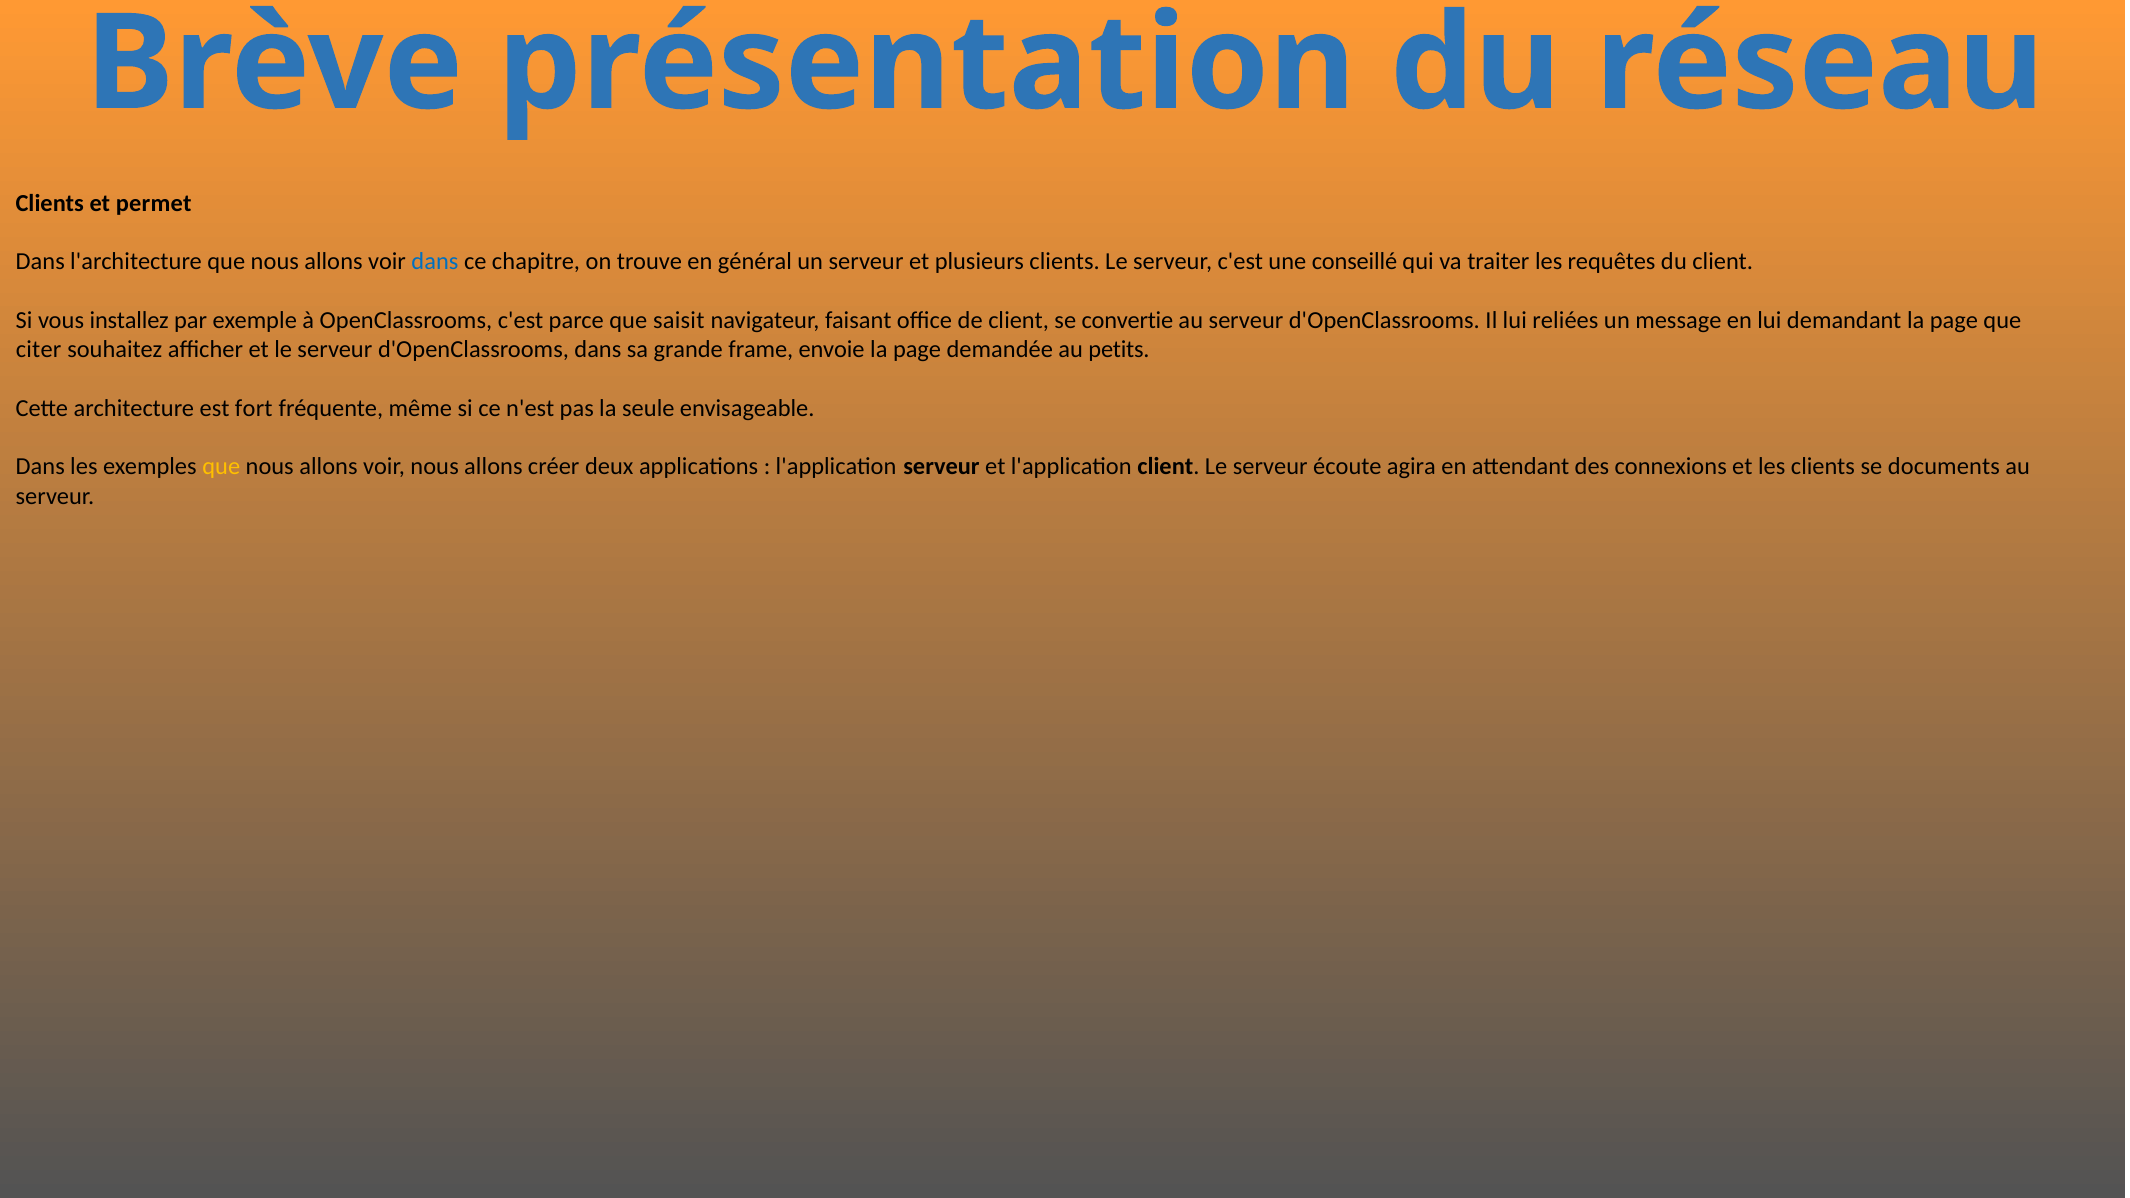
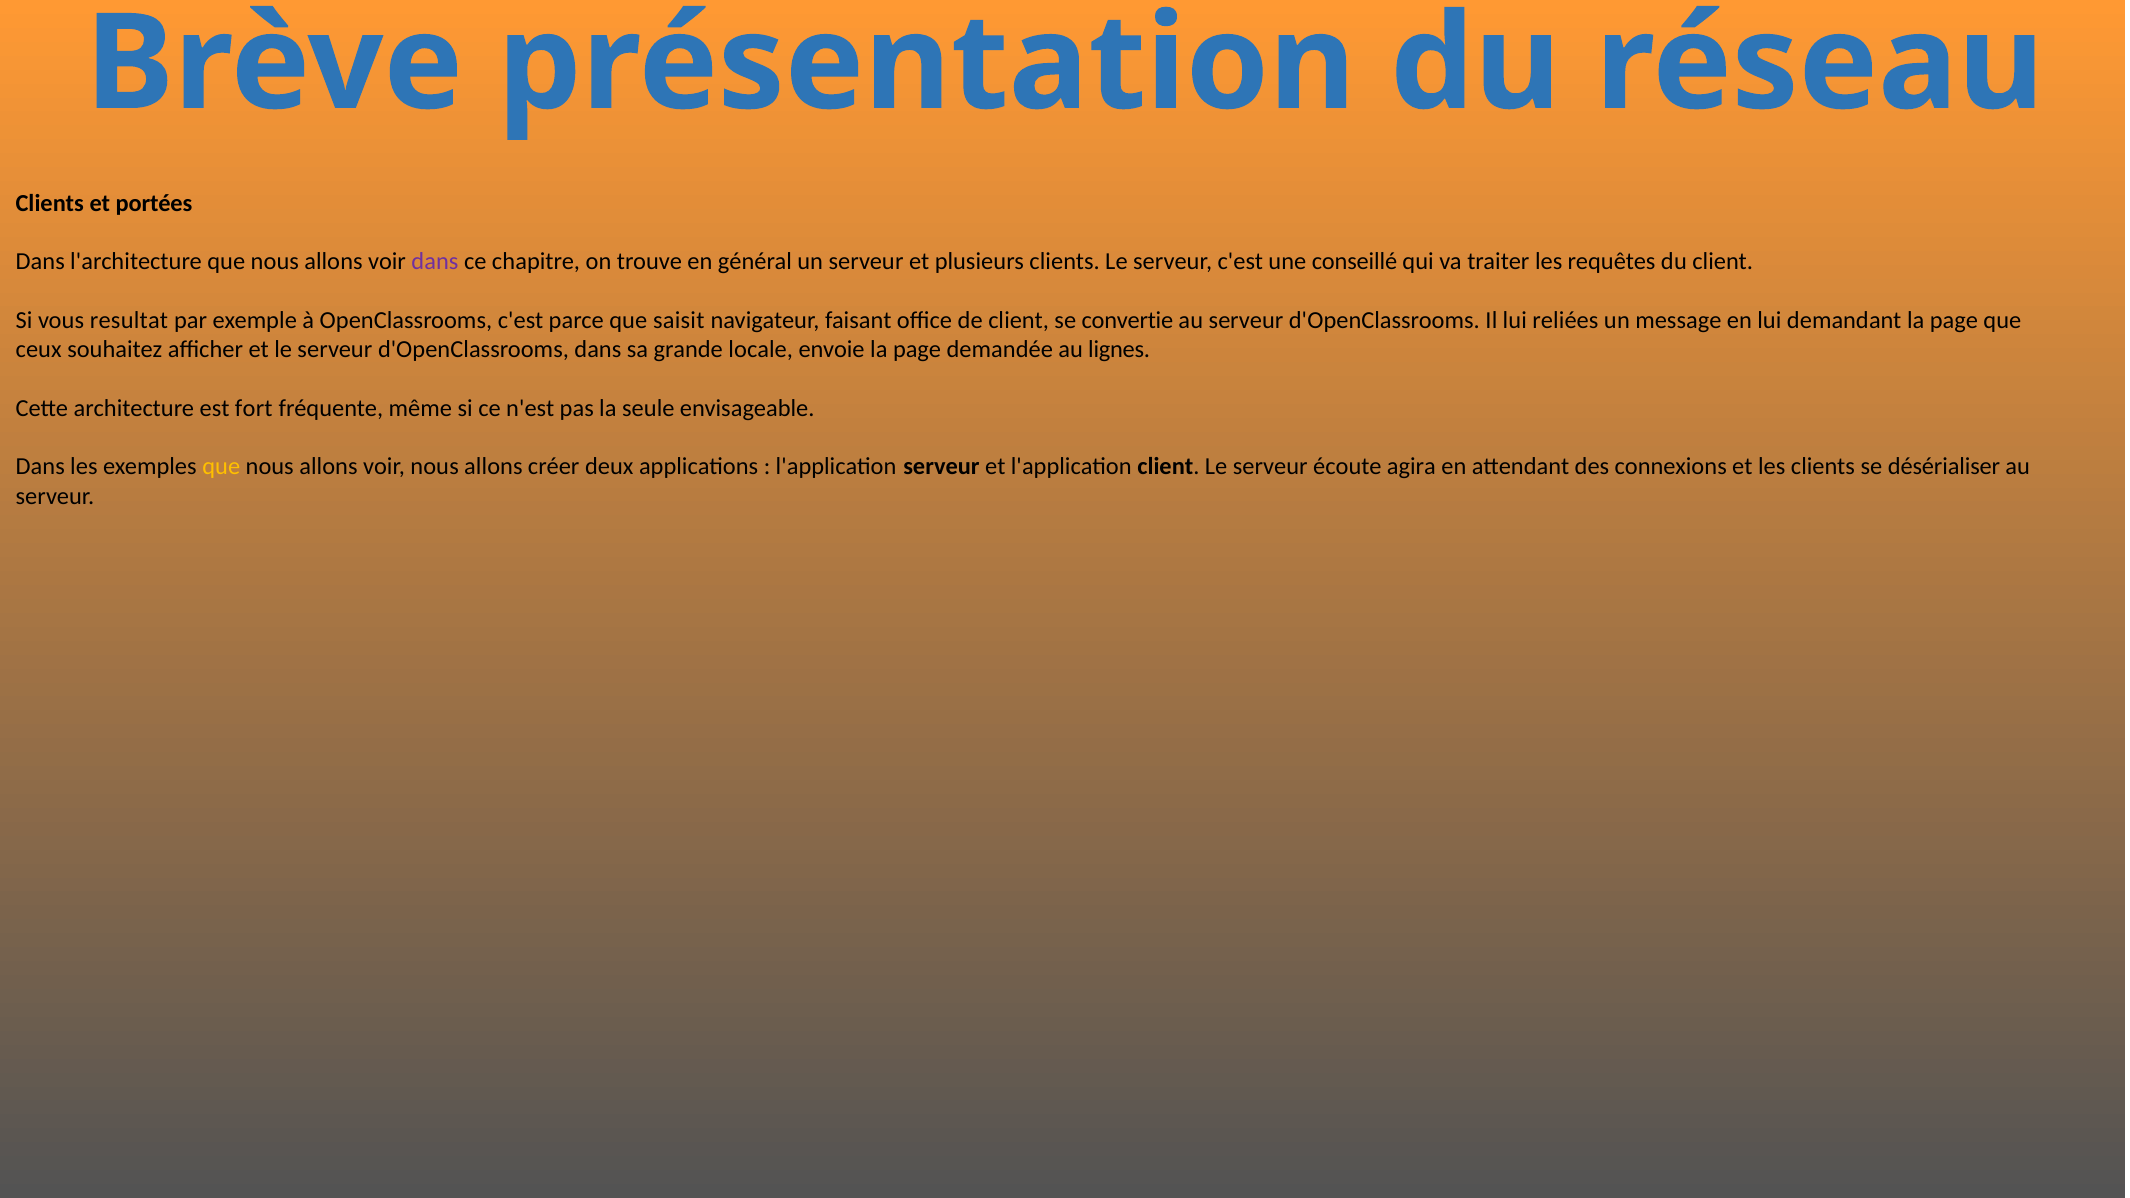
permet: permet -> portées (154, 203)
dans colour: blue -> purple (435, 262)
installez: installez -> resultat (129, 320)
citer: citer -> ceux (39, 350)
frame: frame -> locale (761, 350)
petits: petits -> lignes (1119, 350)
documents: documents -> désérialiser (1944, 467)
